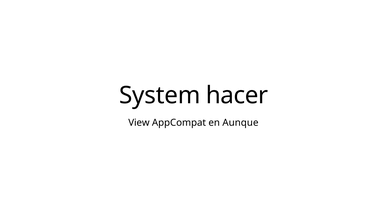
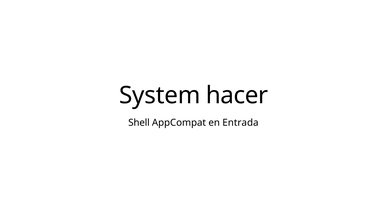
View: View -> Shell (139, 122)
Aunque: Aunque -> Entrada (240, 122)
